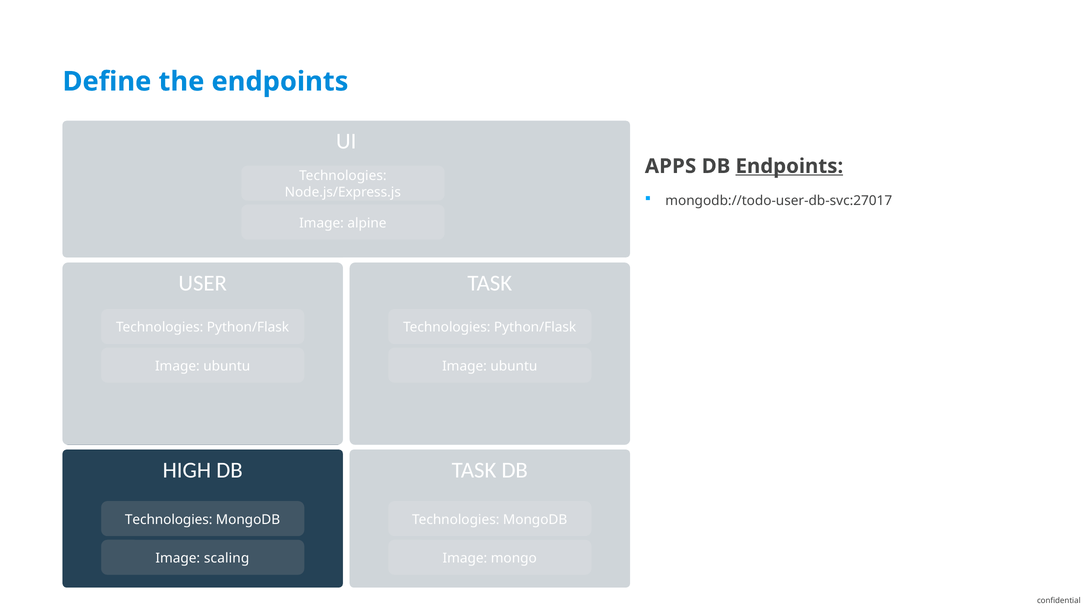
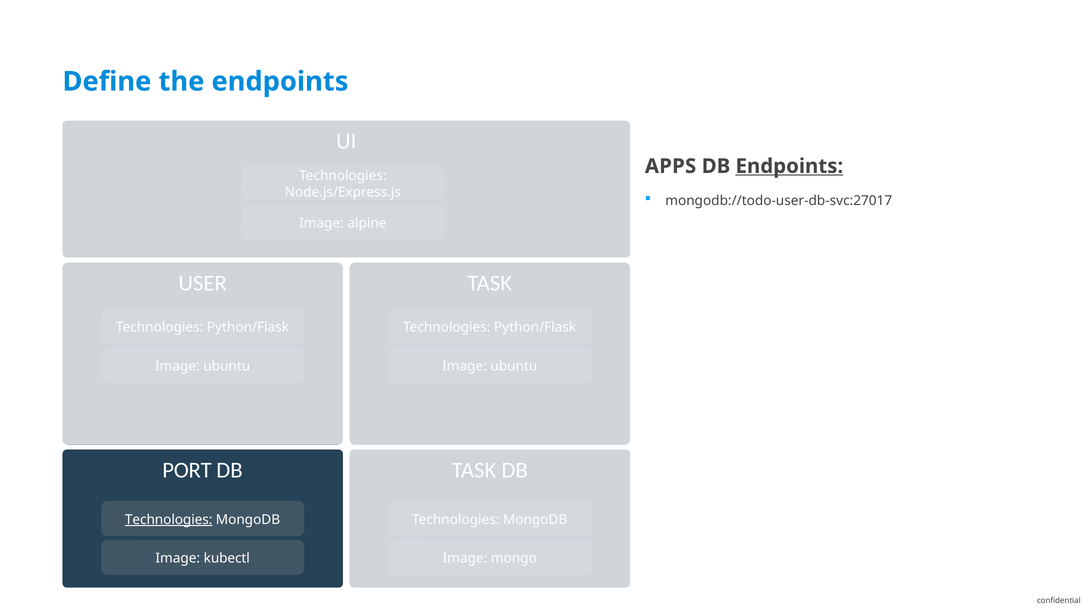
HIGH: HIGH -> PORT (187, 471)
Technologies underline: none -> present (169, 520)
scaling: scaling -> kubectl (227, 559)
